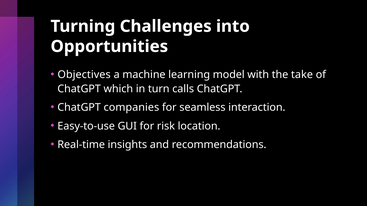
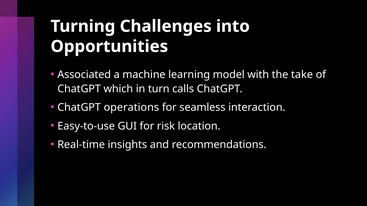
Objectives: Objectives -> Associated (84, 75)
companies: companies -> operations (131, 108)
